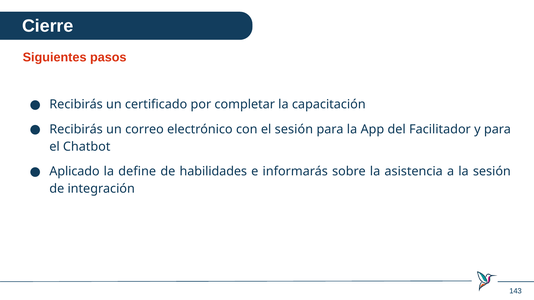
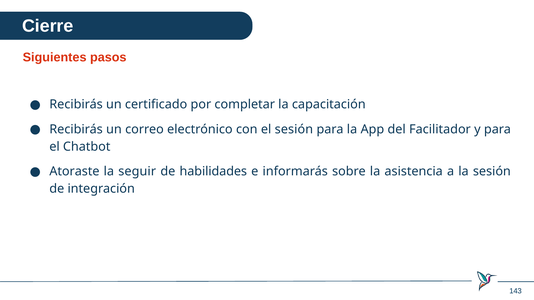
Aplicado: Aplicado -> Atoraste (74, 172)
define: define -> seguir (137, 172)
